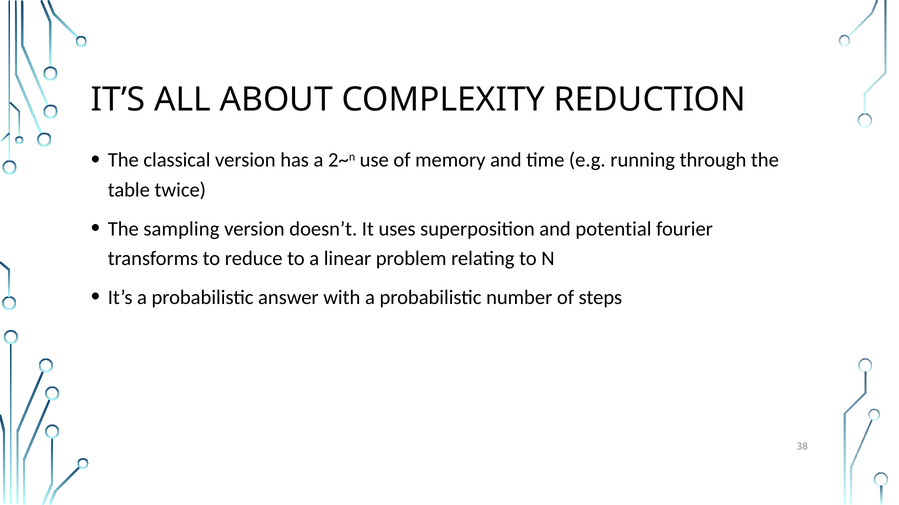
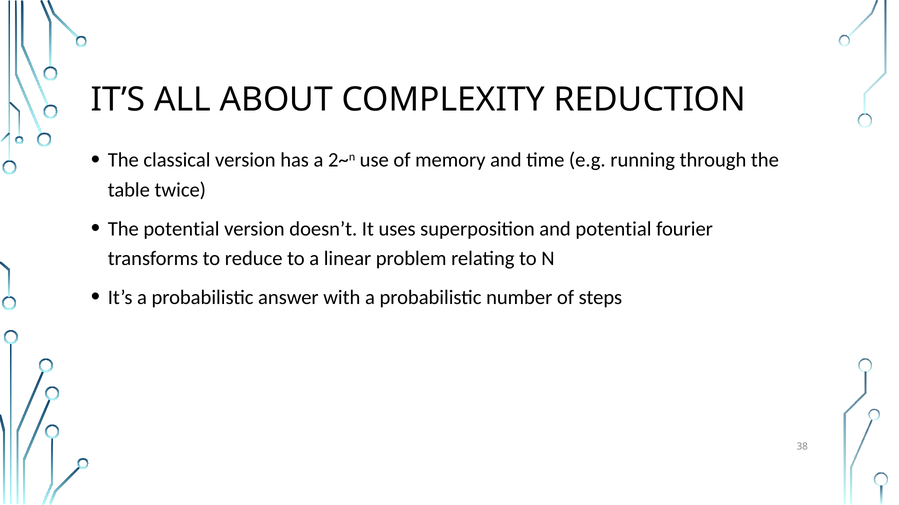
The sampling: sampling -> potential (181, 229)
